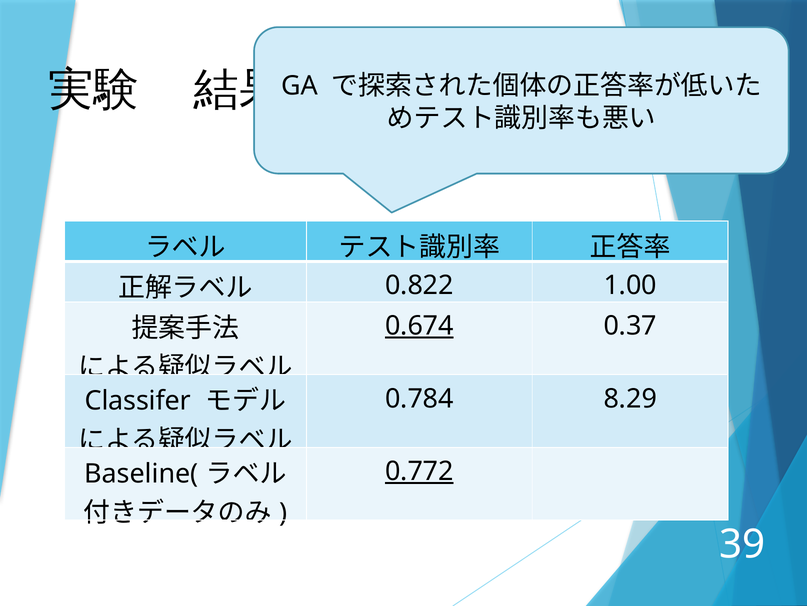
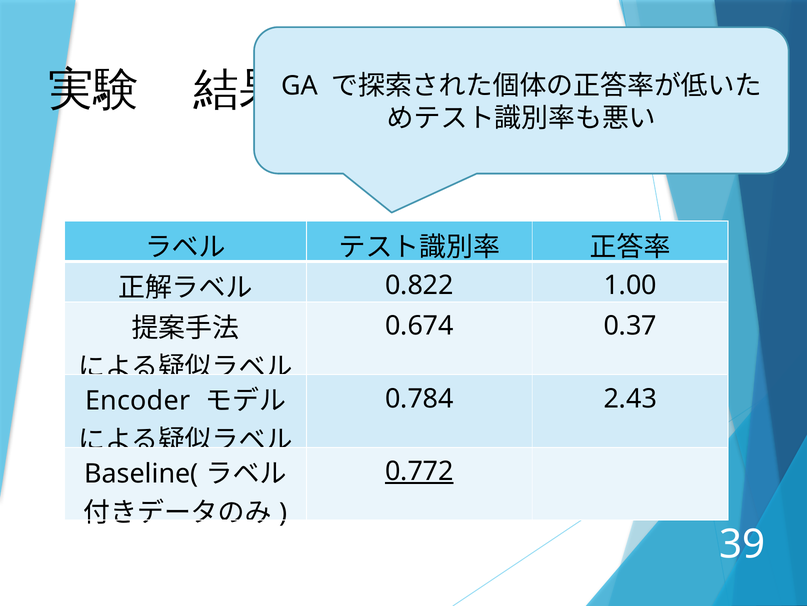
0.674 underline: present -> none (419, 326)
8.29: 8.29 -> 2.43 (630, 398)
Classifer: Classifer -> Encoder (138, 401)
